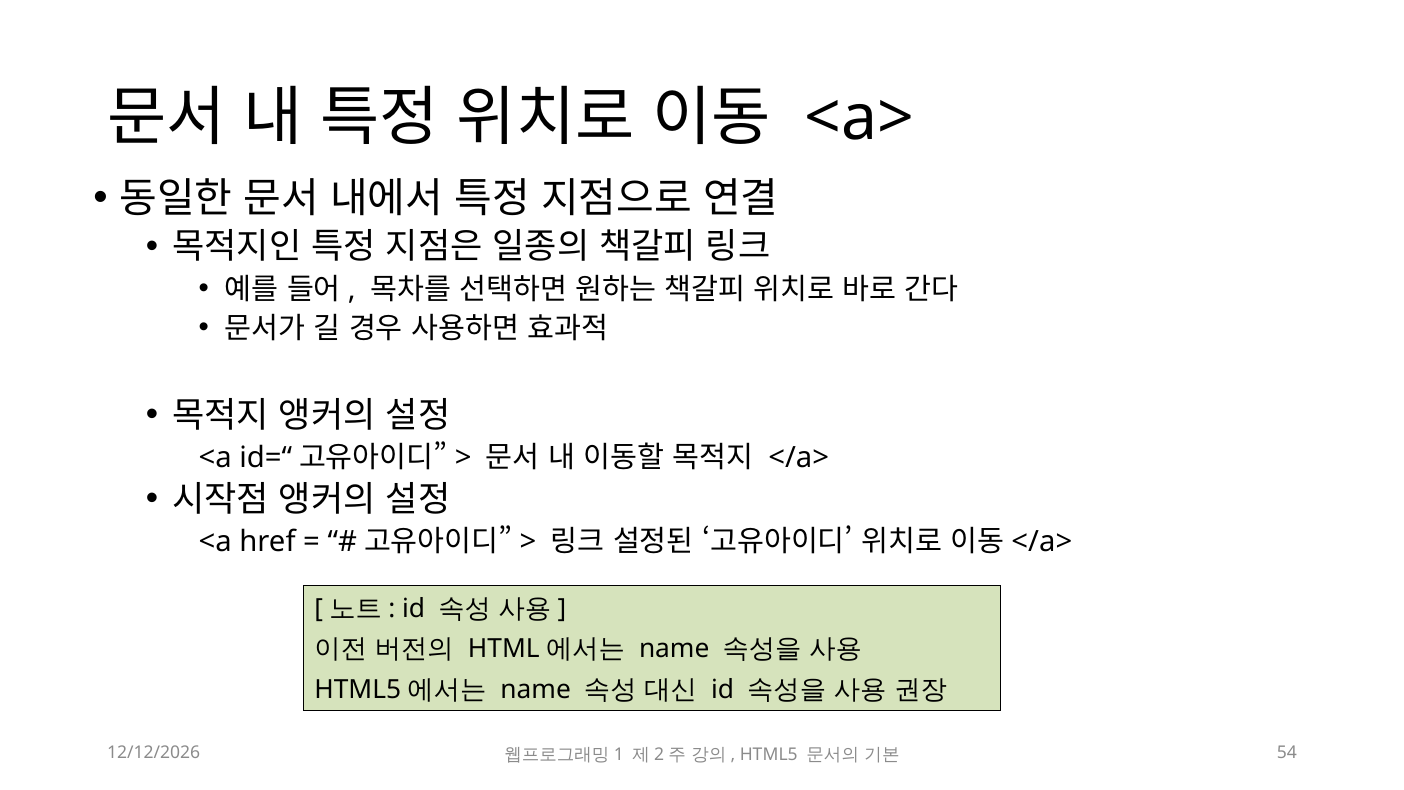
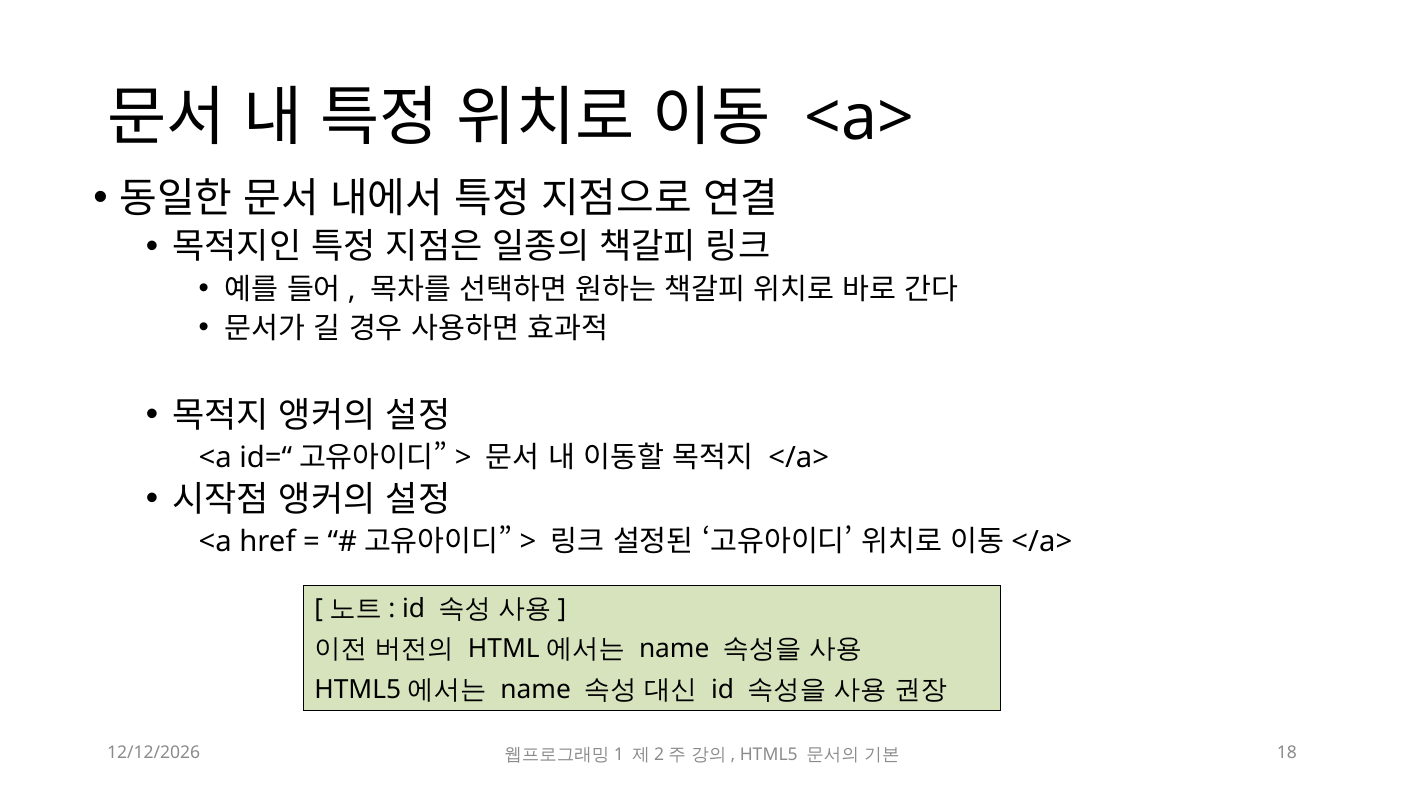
54: 54 -> 18 (1287, 753)
